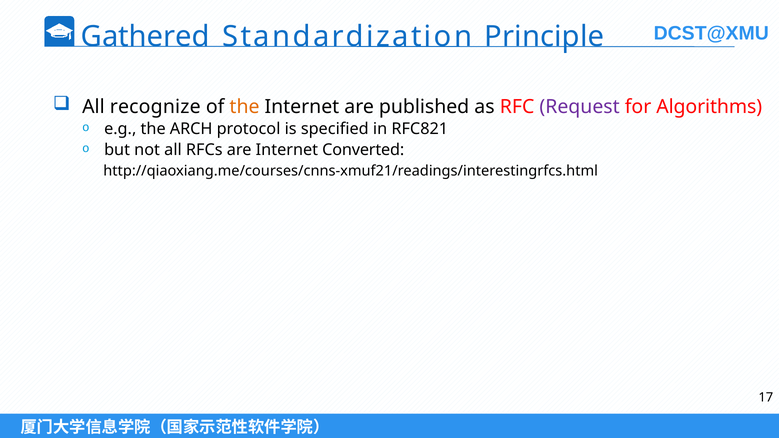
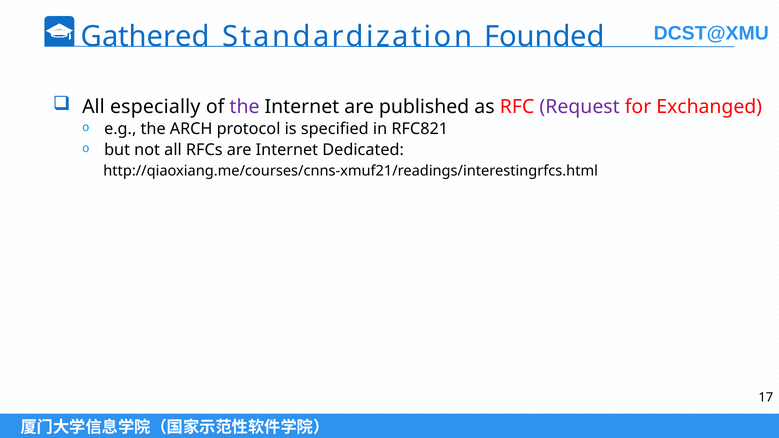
Principle: Principle -> Founded (544, 37)
recognize: recognize -> especially (155, 107)
the colour: orange -> purple (245, 107)
Algorithms: Algorithms -> Exchanged (709, 107)
Converted: Converted -> Dedicated (363, 150)
